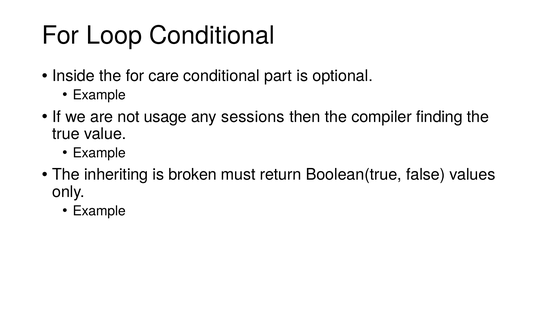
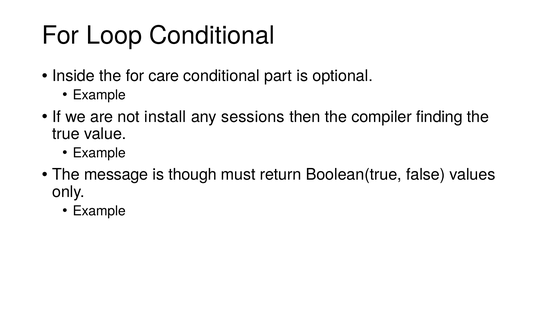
usage: usage -> install (165, 117)
inheriting: inheriting -> message (116, 175)
broken: broken -> though (193, 175)
